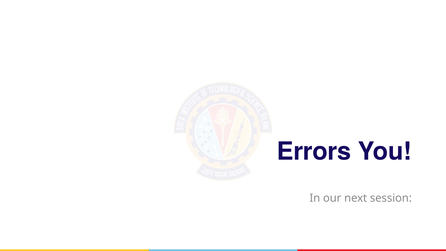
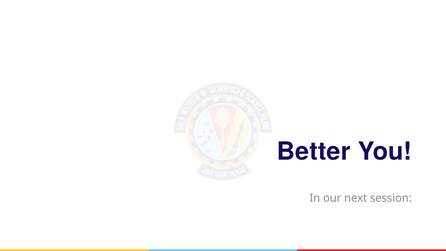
Errors: Errors -> Better (314, 152)
